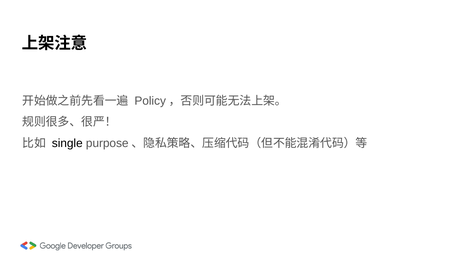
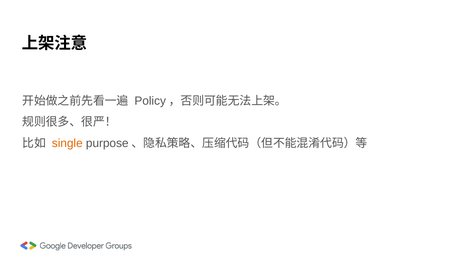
single colour: black -> orange (67, 143)
